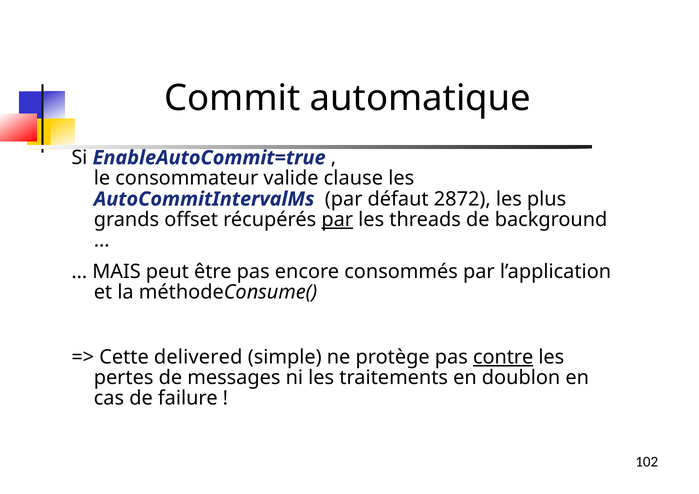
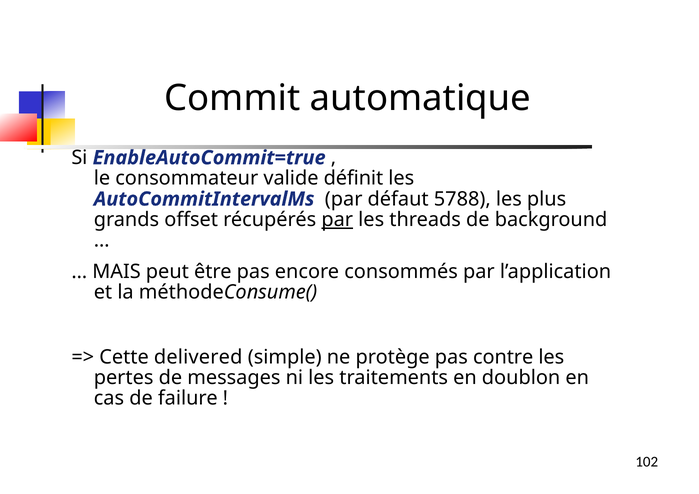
clause: clause -> définit (353, 178)
2872: 2872 -> 5788 (462, 199)
contre underline: present -> none (503, 357)
